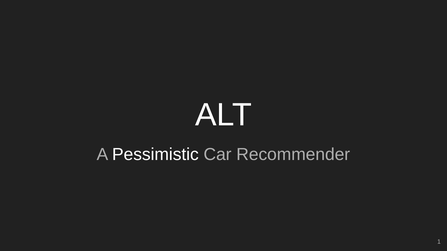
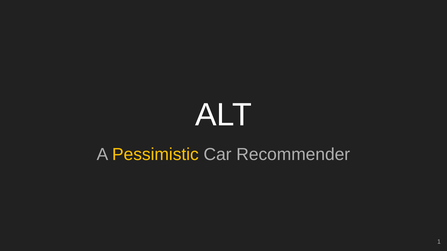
Pessimistic colour: white -> yellow (155, 155)
